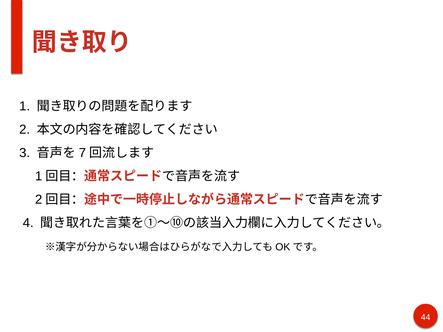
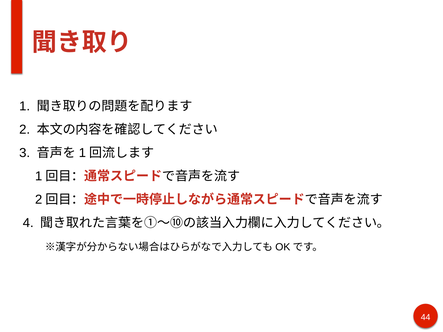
7: 7 -> 1 (82, 153)
